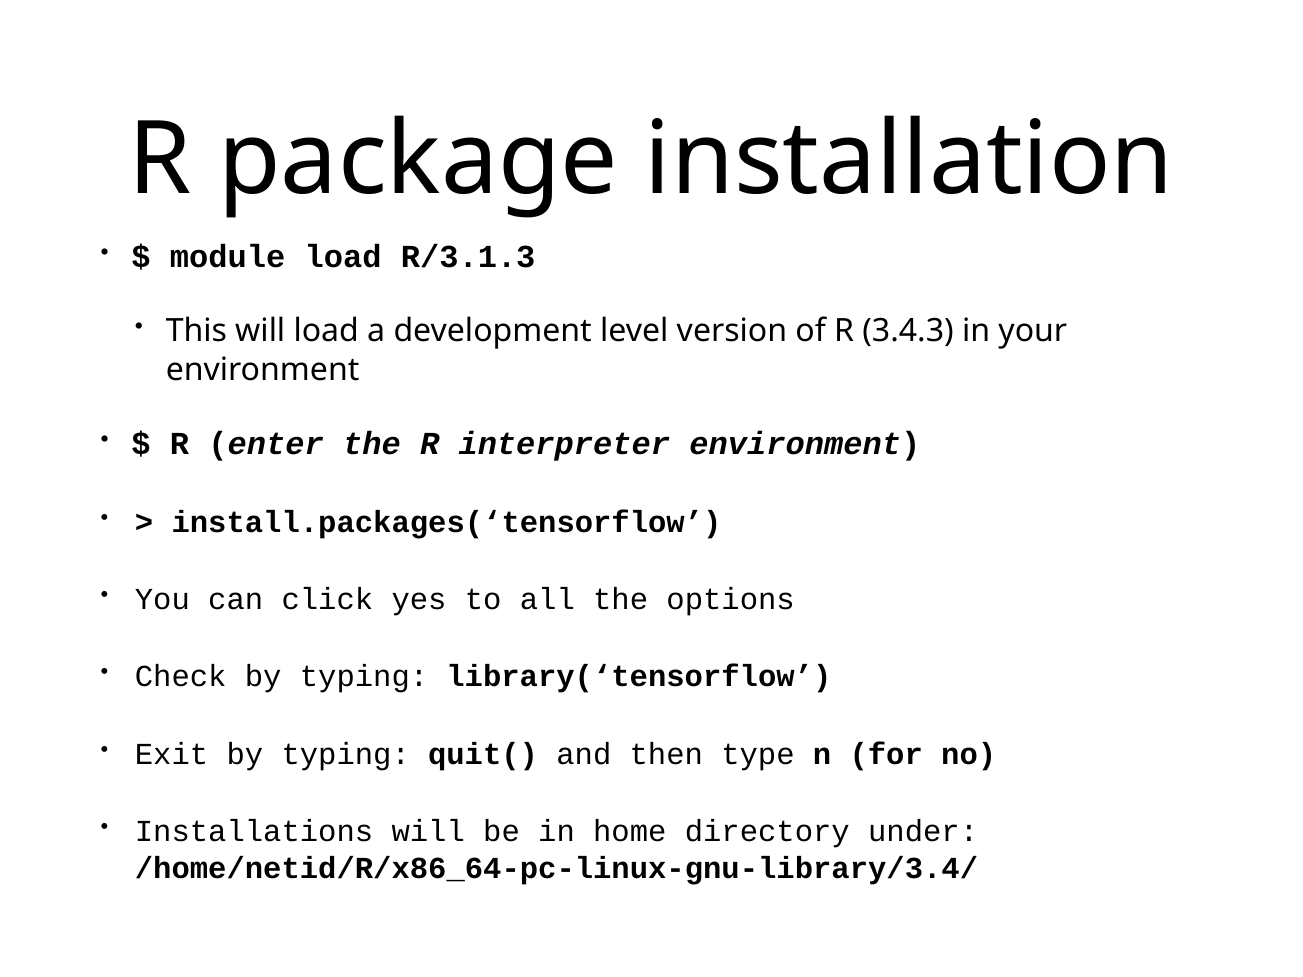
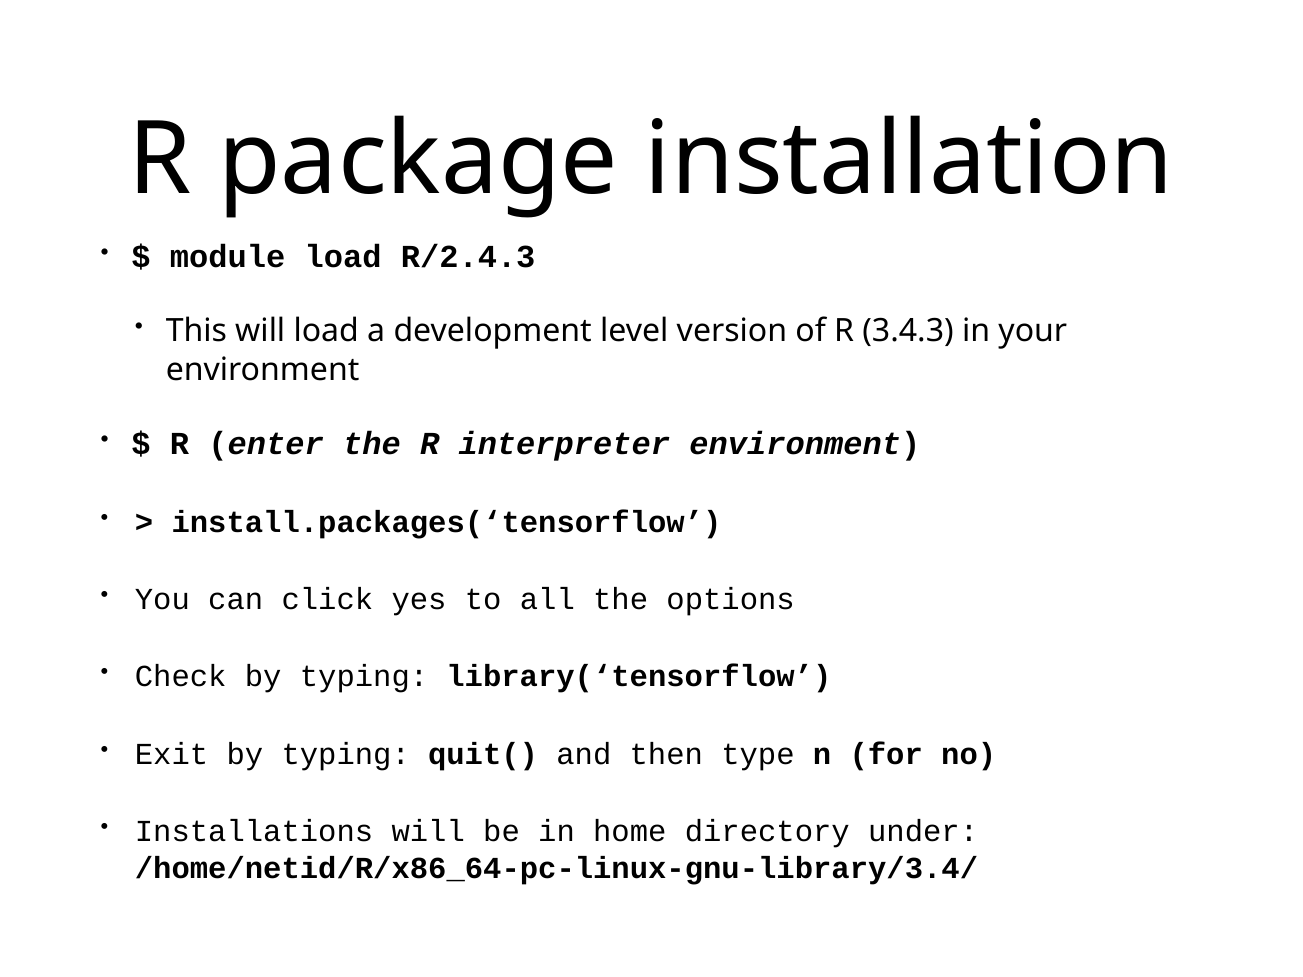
R/3.1.3: R/3.1.3 -> R/2.4.3 (468, 257)
